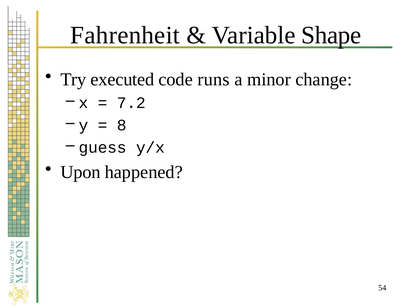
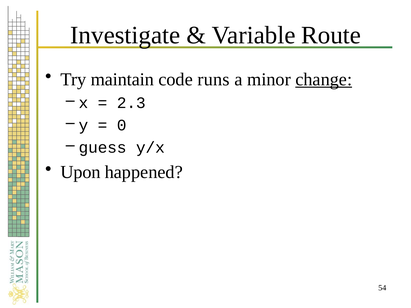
Fahrenheit: Fahrenheit -> Investigate (125, 35)
Shape: Shape -> Route (331, 35)
executed: executed -> maintain (122, 79)
change underline: none -> present (324, 79)
7.2: 7.2 -> 2.3 (131, 103)
8: 8 -> 0 (122, 125)
